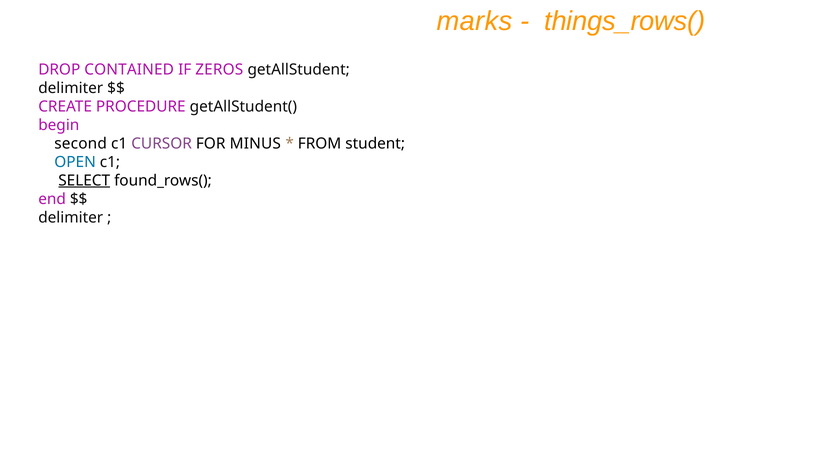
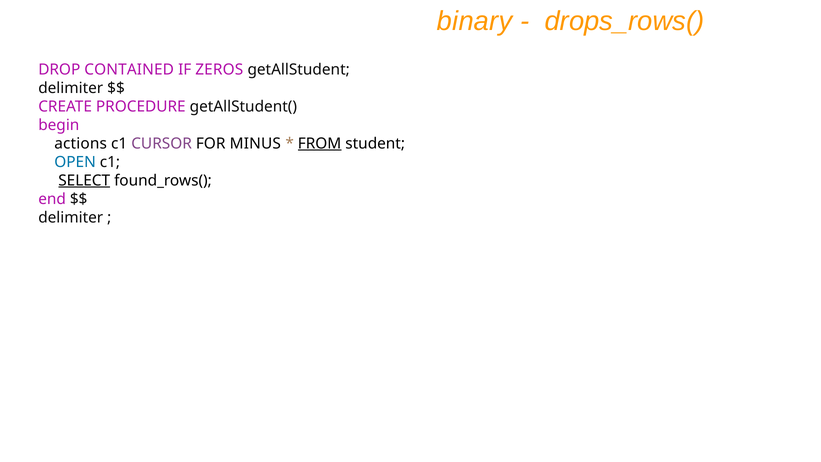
marks: marks -> binary (475, 21)
things_rows(: things_rows( -> drops_rows( (625, 21)
second: second -> actions (81, 143)
FROM underline: none -> present (320, 143)
